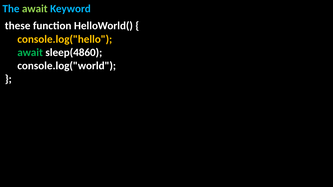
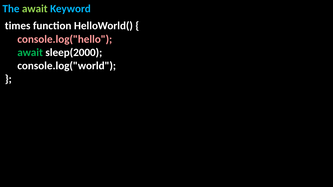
these: these -> times (18, 26)
console.log("hello colour: yellow -> pink (65, 39)
sleep(4860: sleep(4860 -> sleep(2000 (74, 53)
